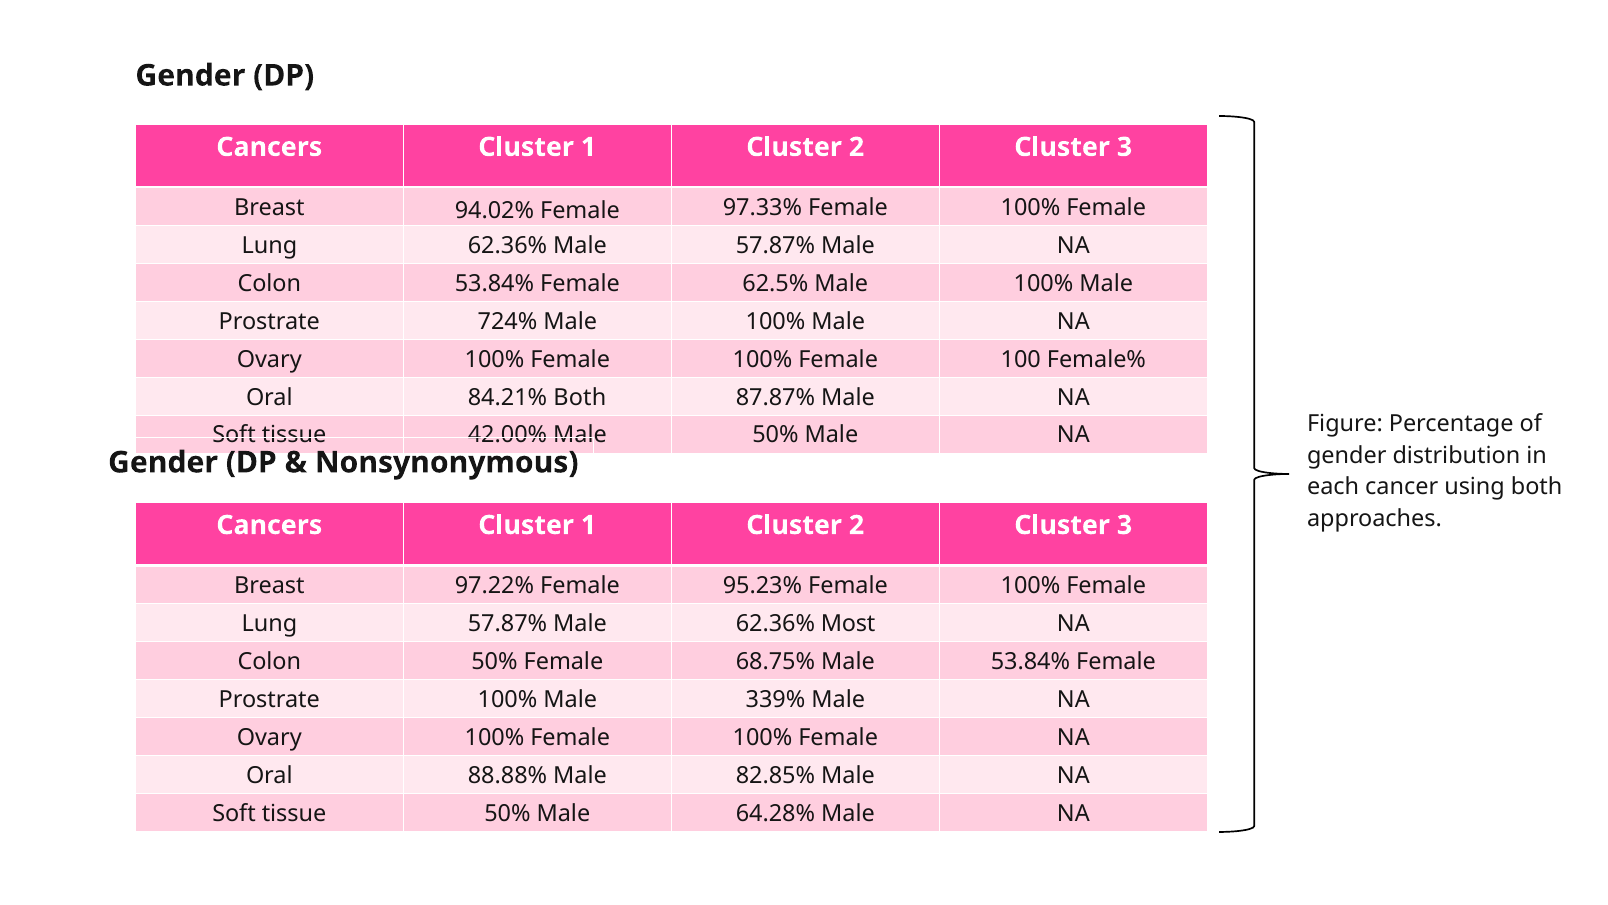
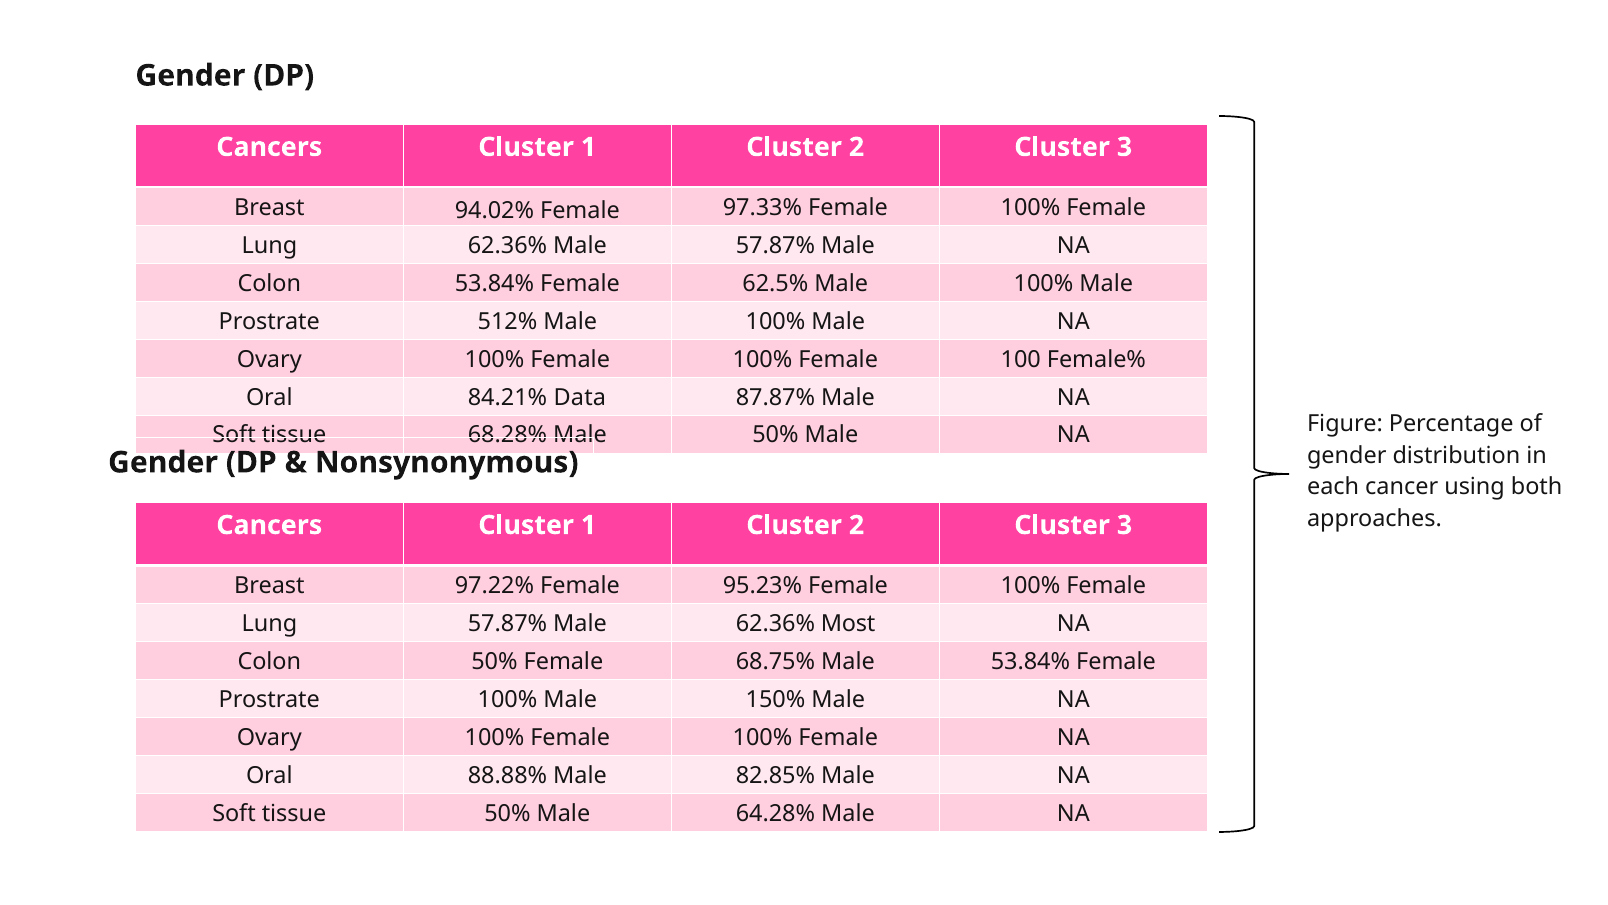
724%: 724% -> 512% (508, 321)
84.21% Both: Both -> Data (580, 397)
42.00%: 42.00% -> 68.28% (507, 435)
339%: 339% -> 150% (775, 699)
